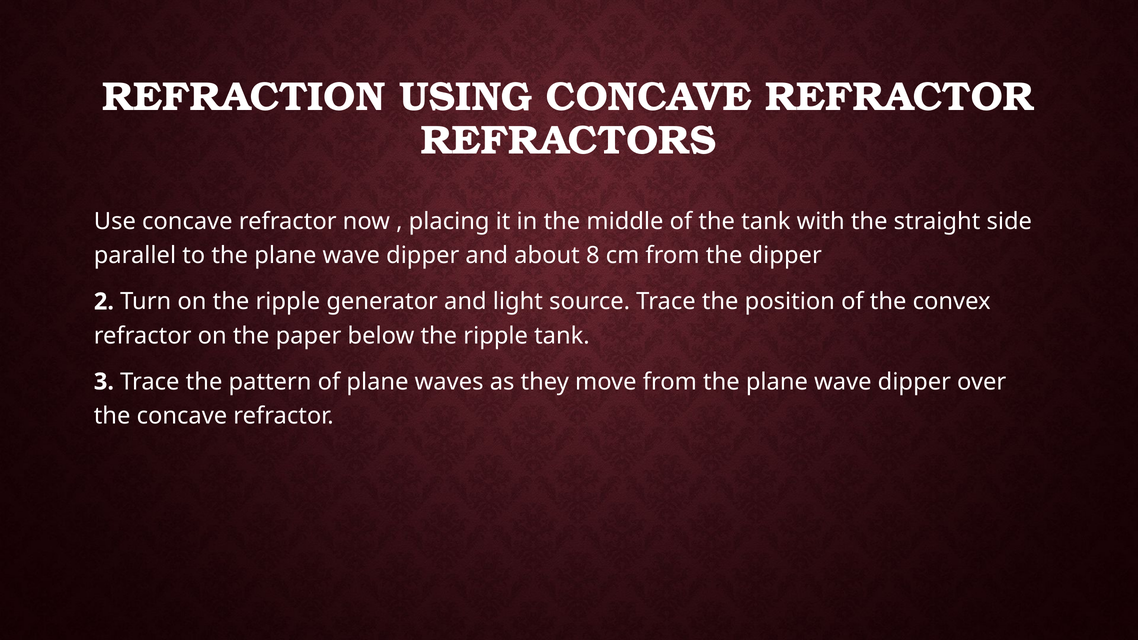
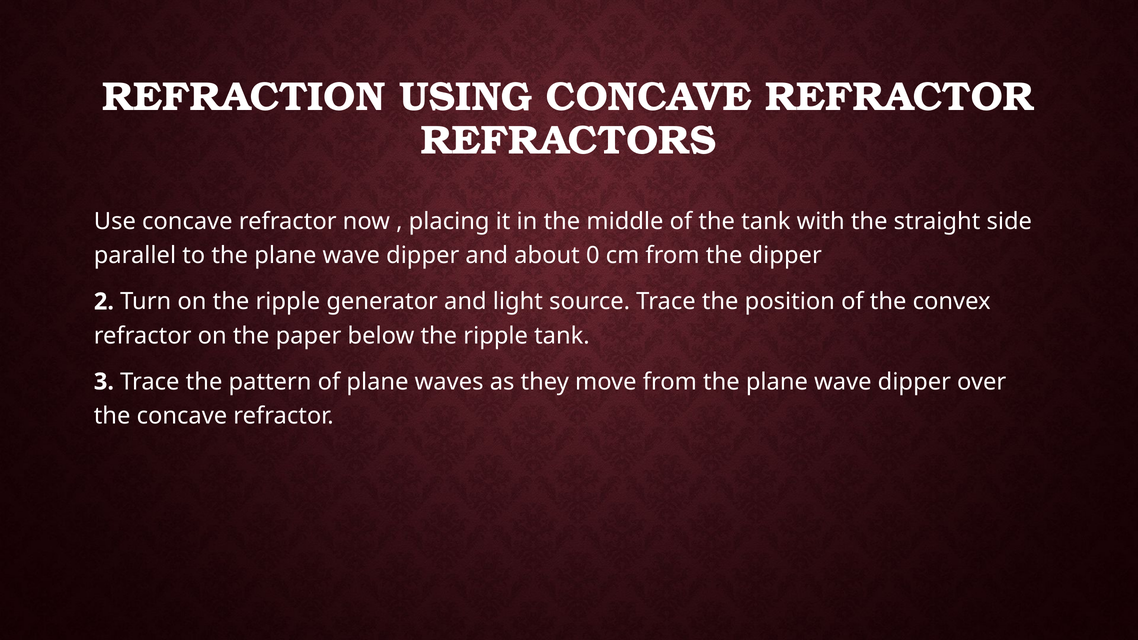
8: 8 -> 0 (593, 256)
